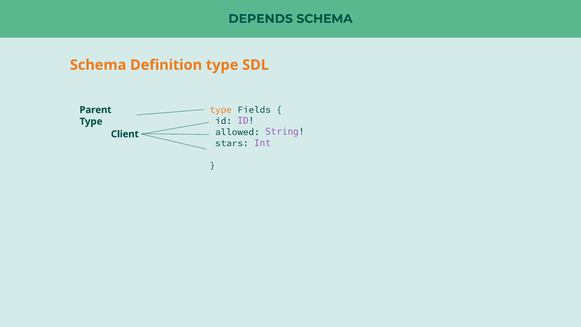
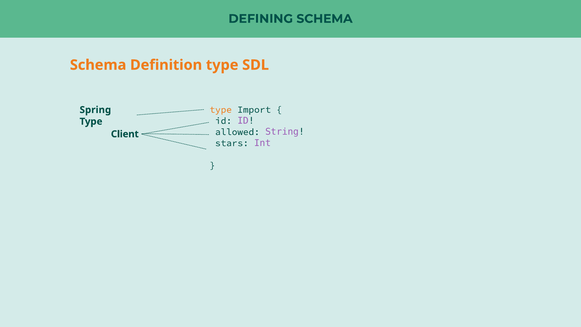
DEPENDS: DEPENDS -> DEFINING (261, 19)
Fields: Fields -> Import (254, 110)
Parent: Parent -> Spring (95, 110)
